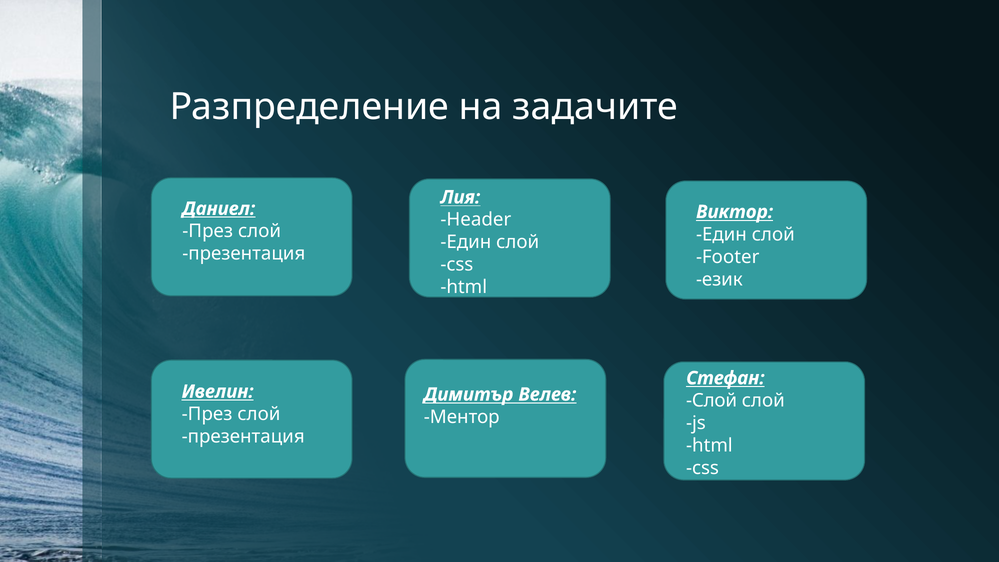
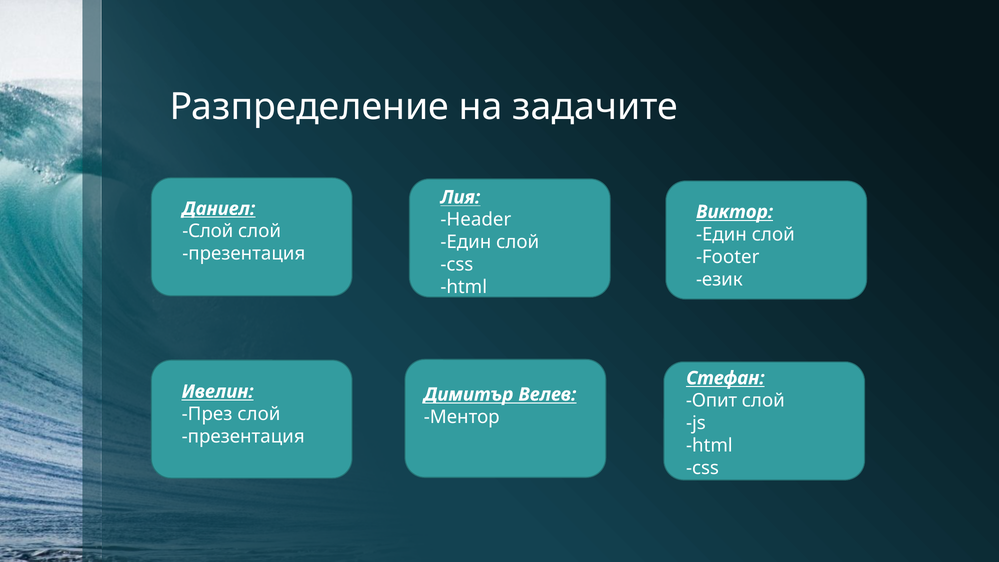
През: През -> Слой (208, 231)
Слой: Слой -> Опит (712, 401)
